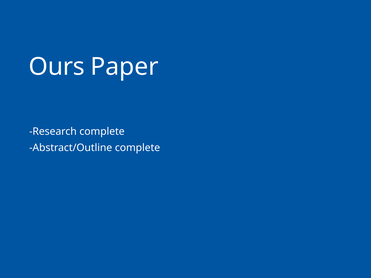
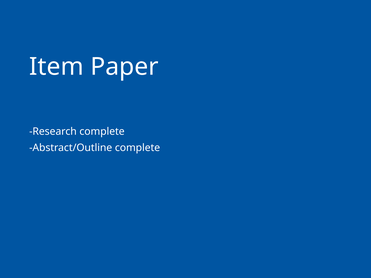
Ours: Ours -> Item (57, 67)
